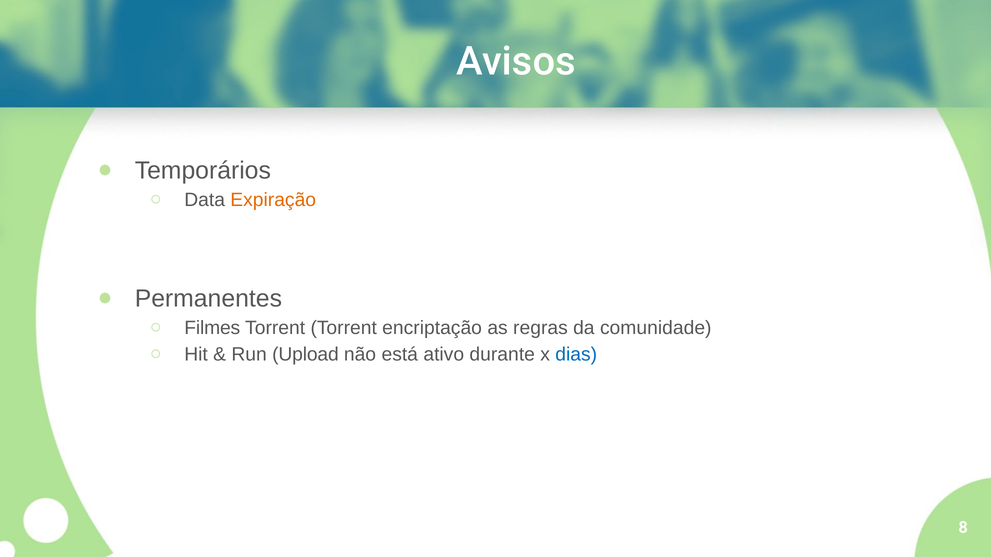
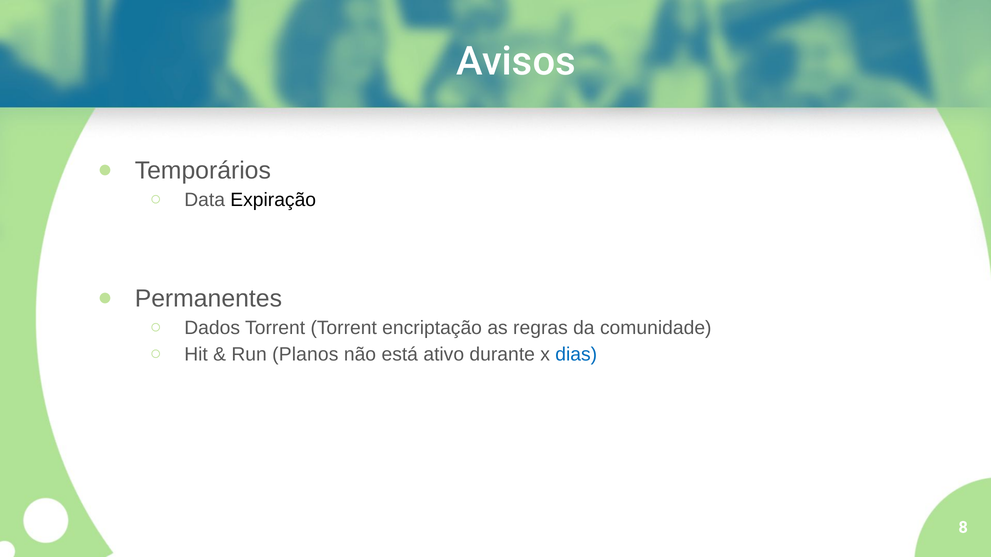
Expiração colour: orange -> black (273, 200)
Filmes: Filmes -> Dados (212, 328)
Upload: Upload -> Planos (305, 355)
